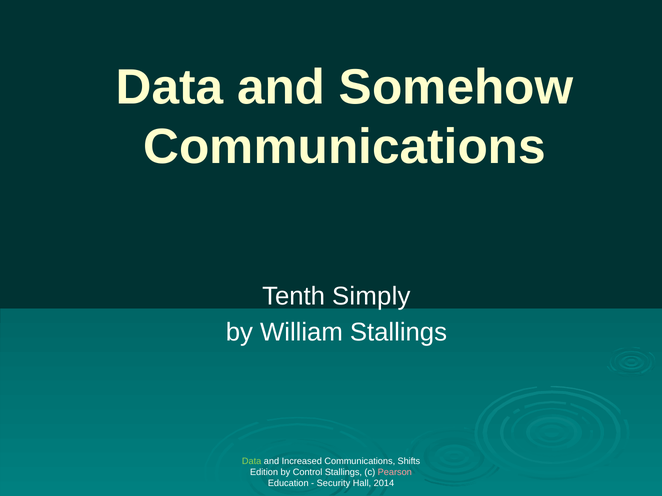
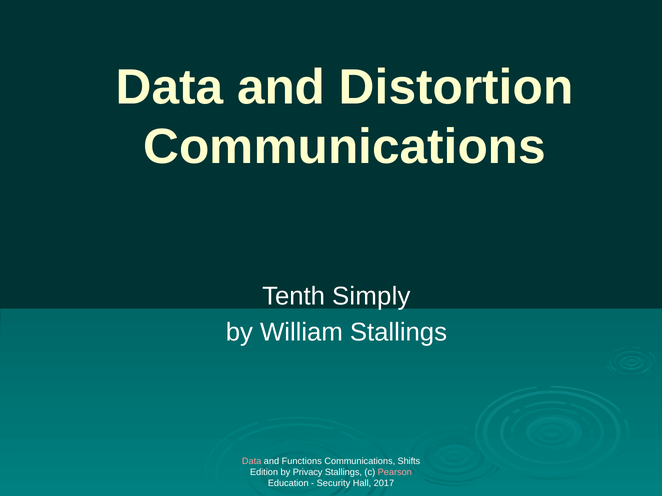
Somehow: Somehow -> Distortion (456, 87)
Data colour: light green -> pink (252, 462)
Increased: Increased -> Functions (302, 462)
Control: Control -> Privacy (308, 473)
2014: 2014 -> 2017 (384, 484)
